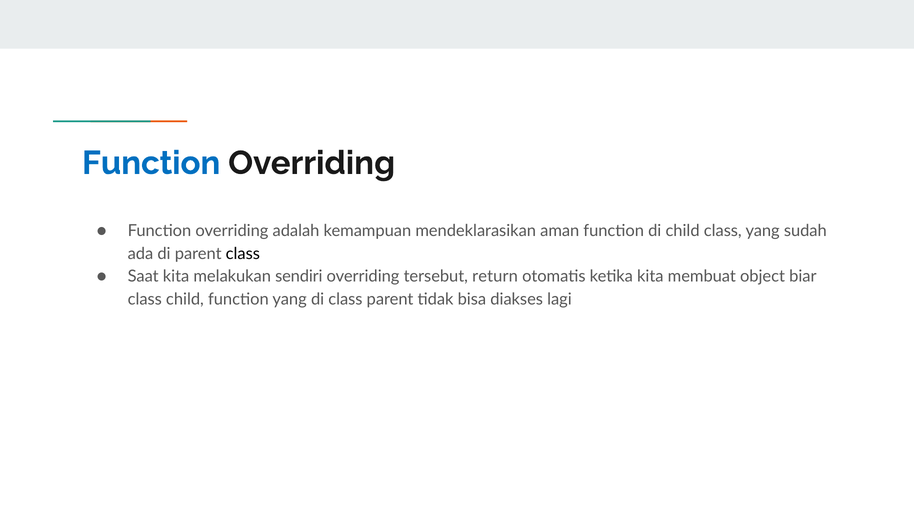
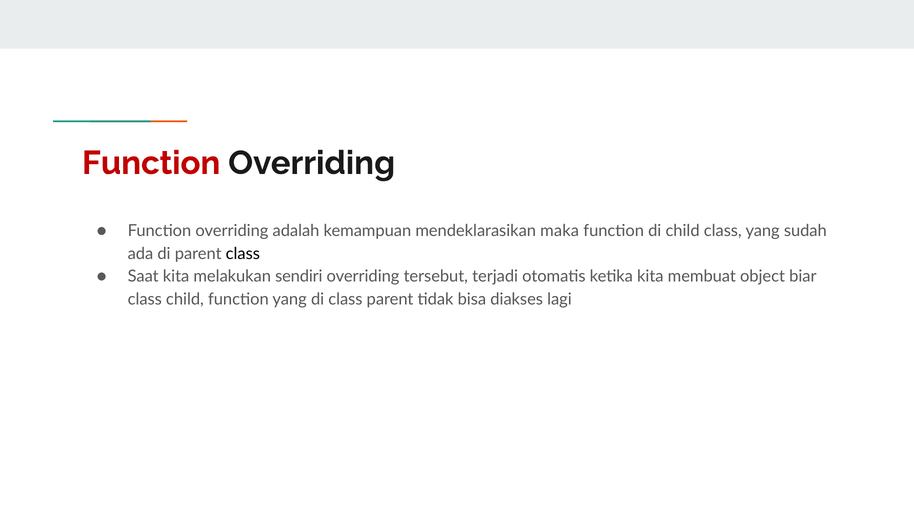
Function colour: blue -> red (151, 163)
aman: aman -> maka (560, 231)
return: return -> terjadi (495, 277)
